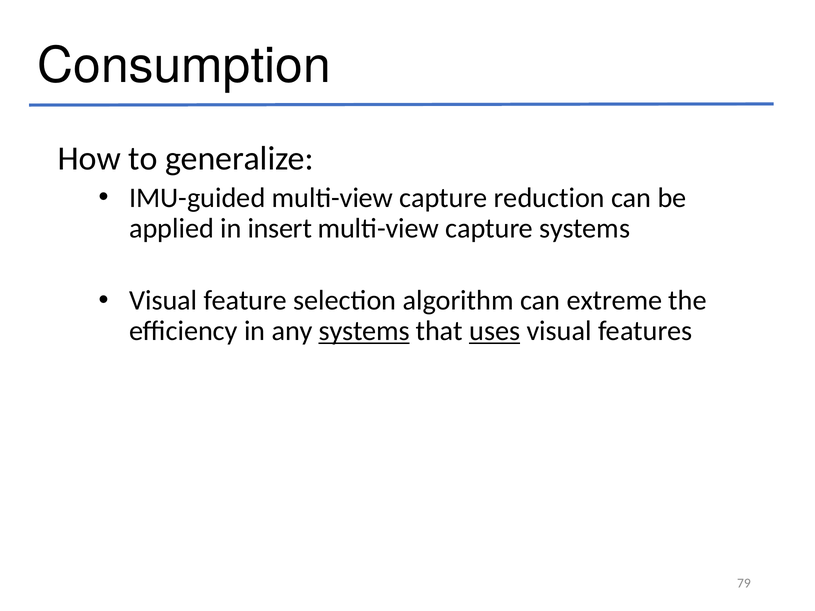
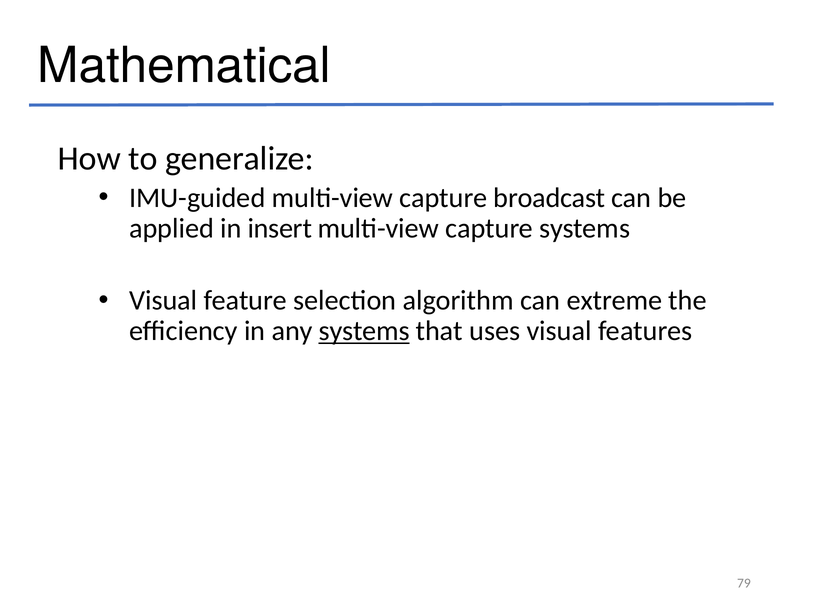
Consumption: Consumption -> Mathematical (184, 66)
reduction: reduction -> broadcast (549, 198)
uses underline: present -> none (495, 331)
